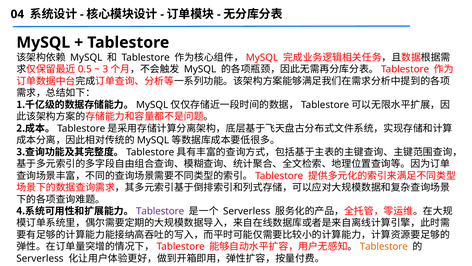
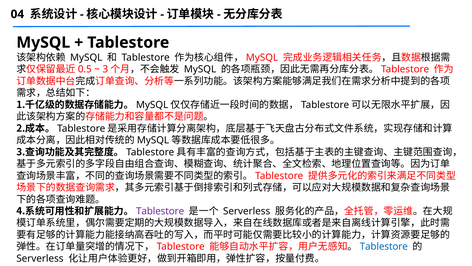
Tablestore colour: orange -> blue (384, 246)
